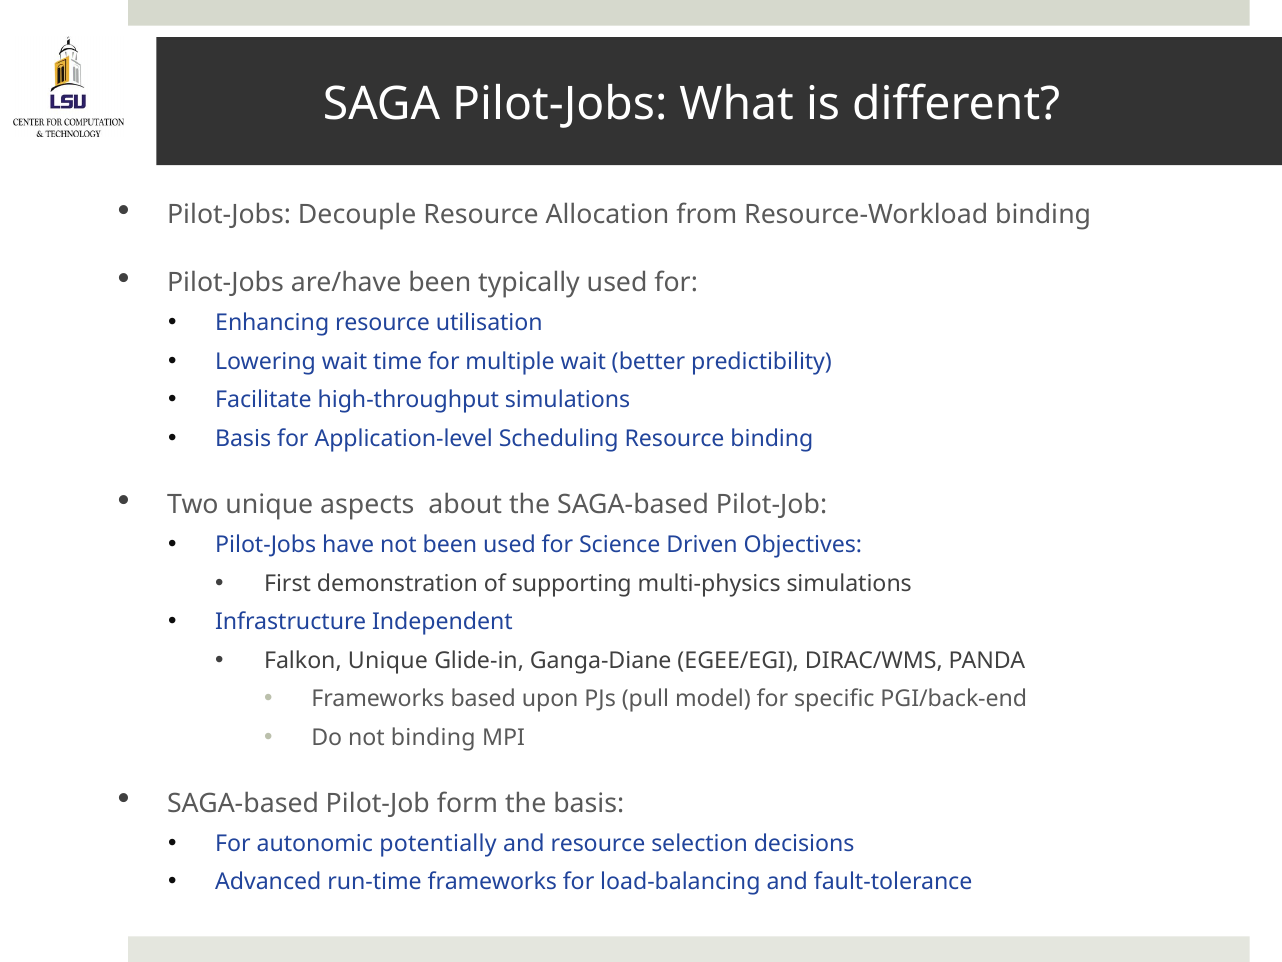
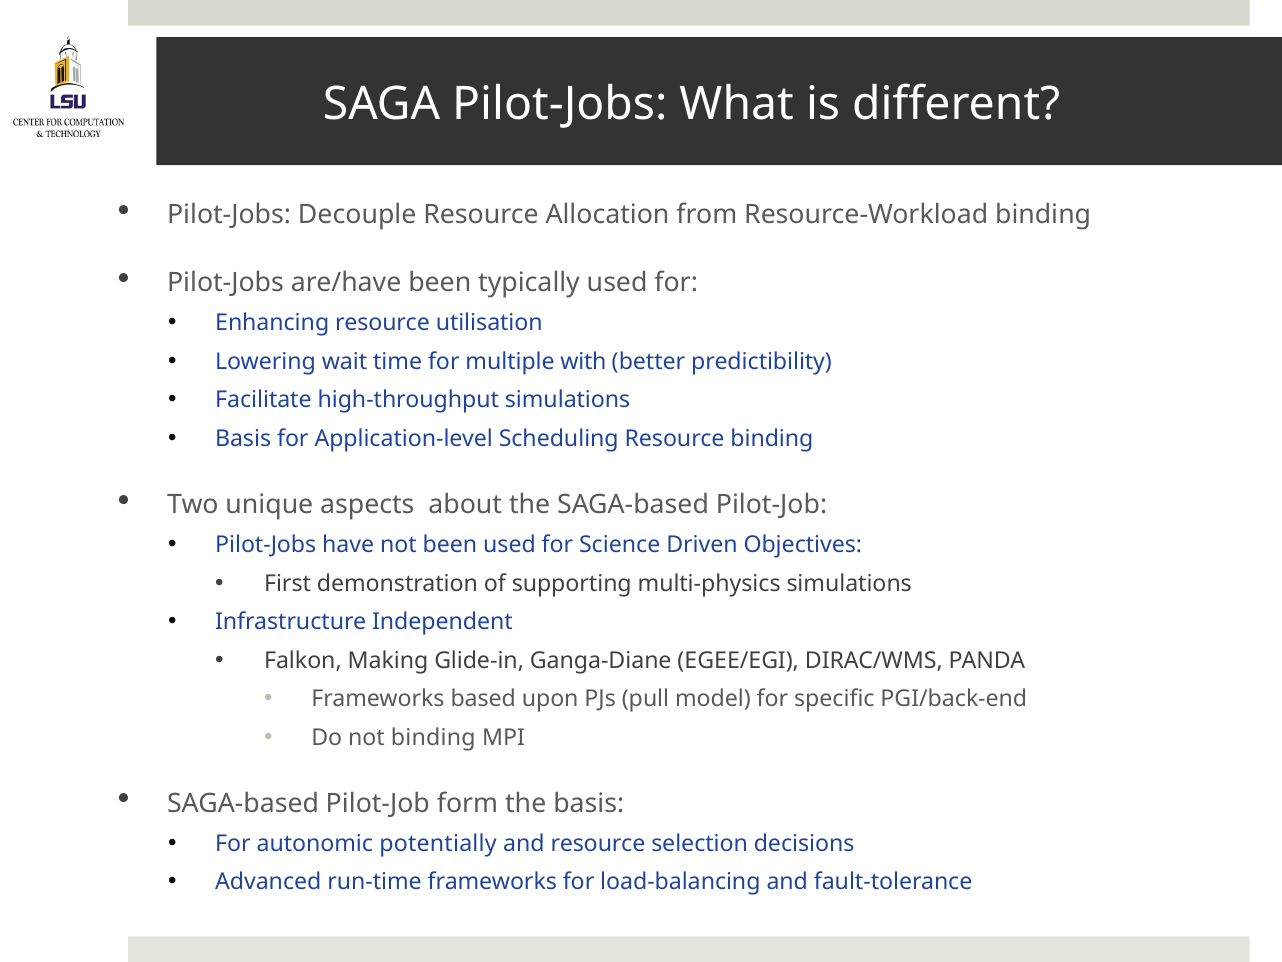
multiple wait: wait -> with (583, 361)
Falkon Unique: Unique -> Making (388, 660)
